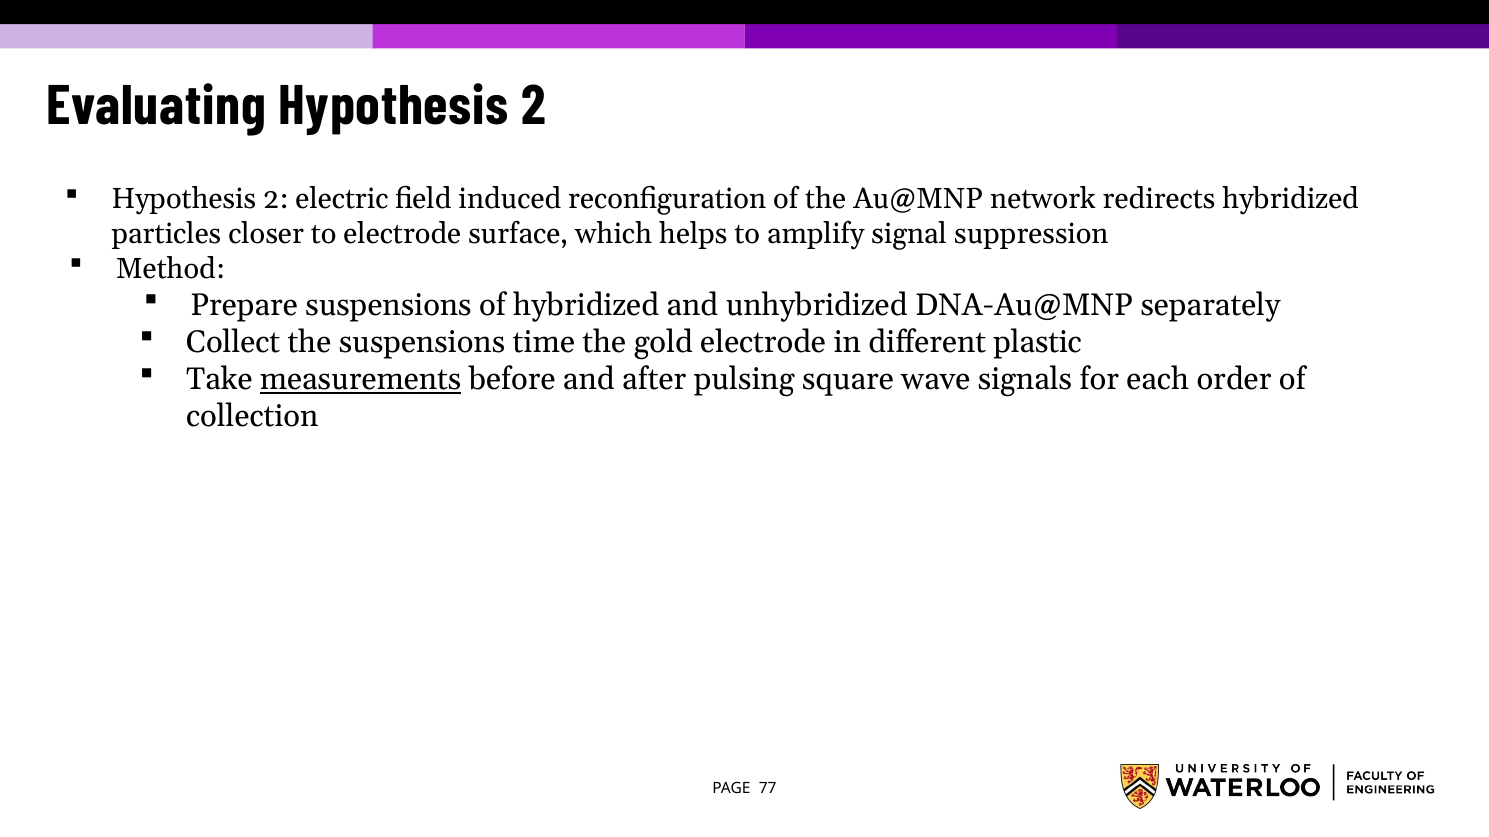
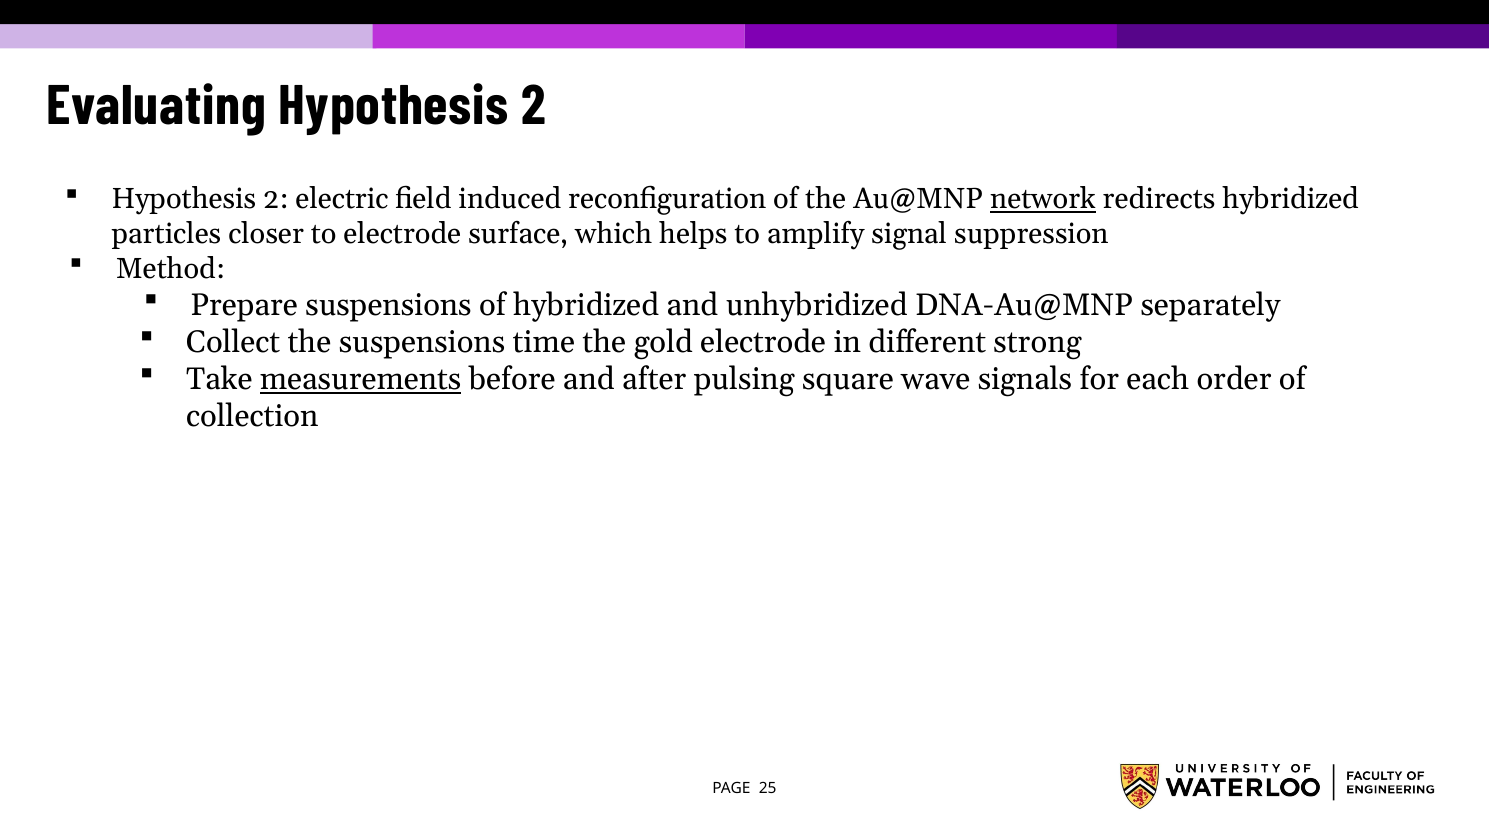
network underline: none -> present (1043, 199)
plastic: plastic -> strong (1037, 342)
77: 77 -> 25 (768, 789)
